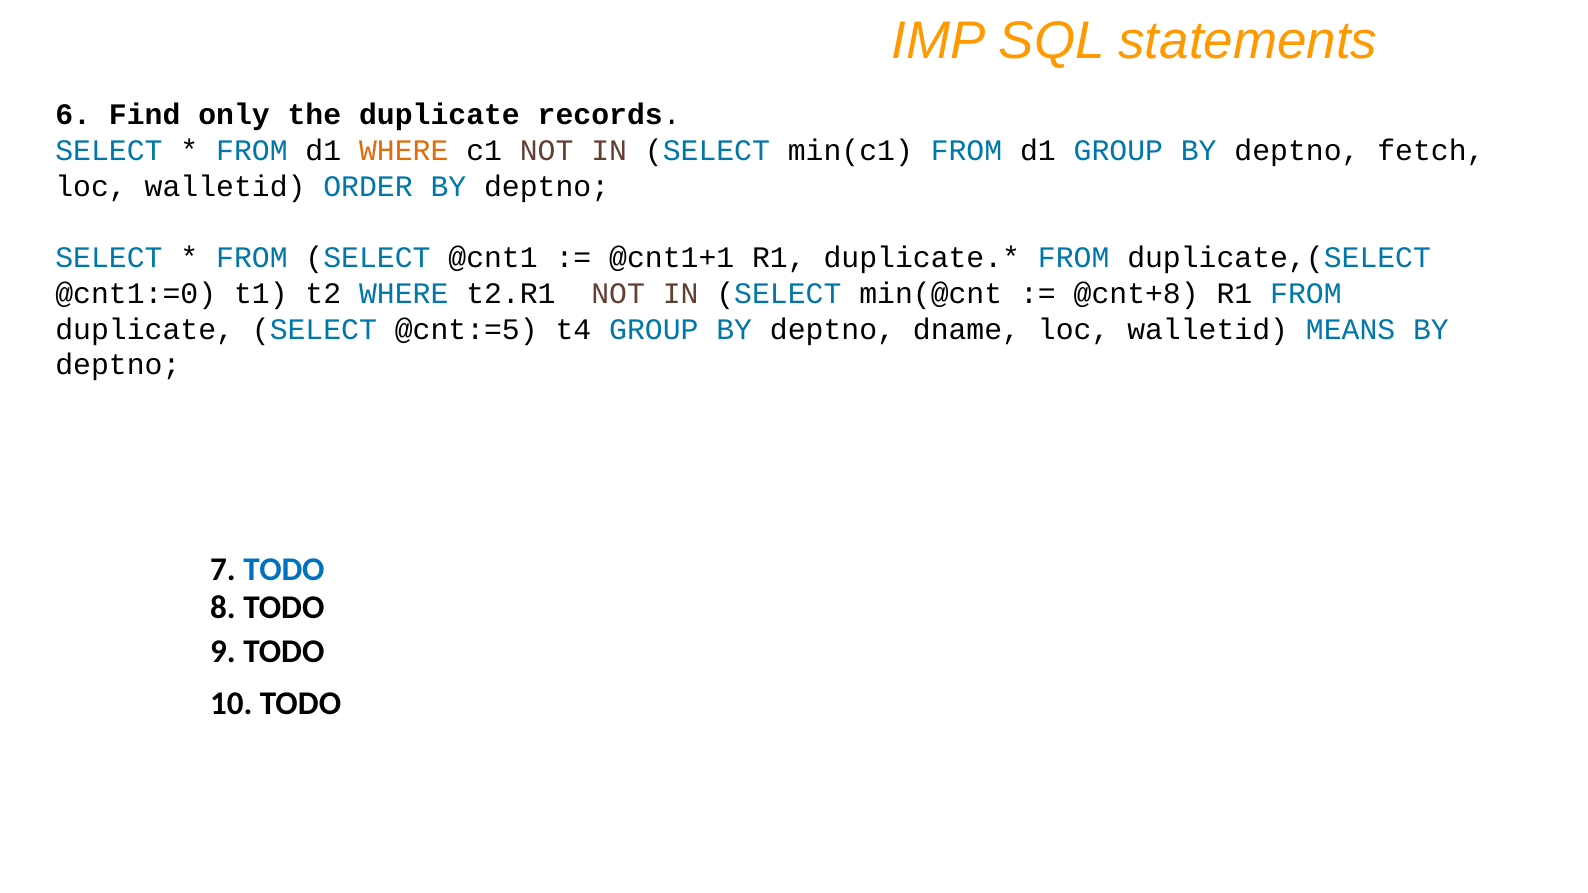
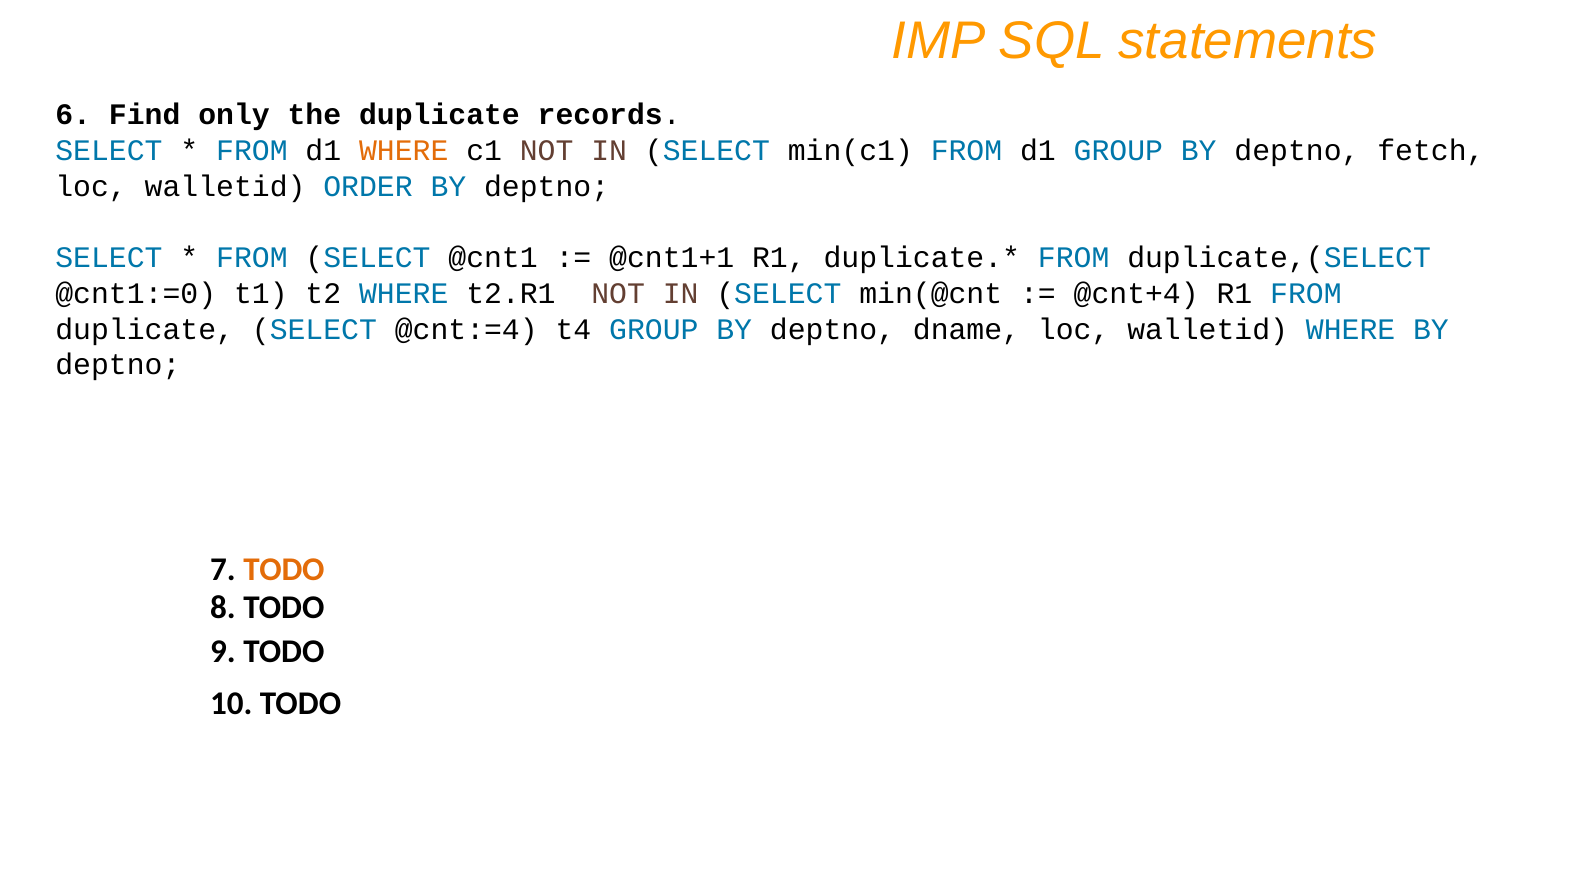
@cnt+8: @cnt+8 -> @cnt+4 (1136, 294)
@cnt:=5: @cnt:=5 -> @cnt:=4 (466, 329)
walletid MEANS: MEANS -> WHERE (1351, 329)
TODO colour: blue -> orange (284, 570)
